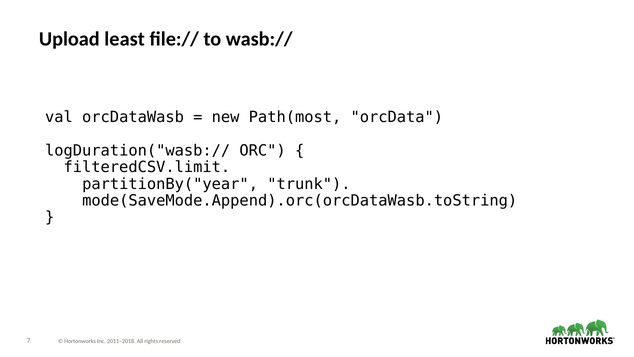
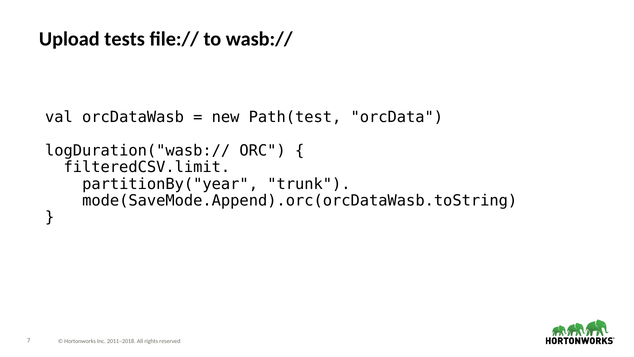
least: least -> tests (125, 39)
Path(most: Path(most -> Path(test (295, 117)
